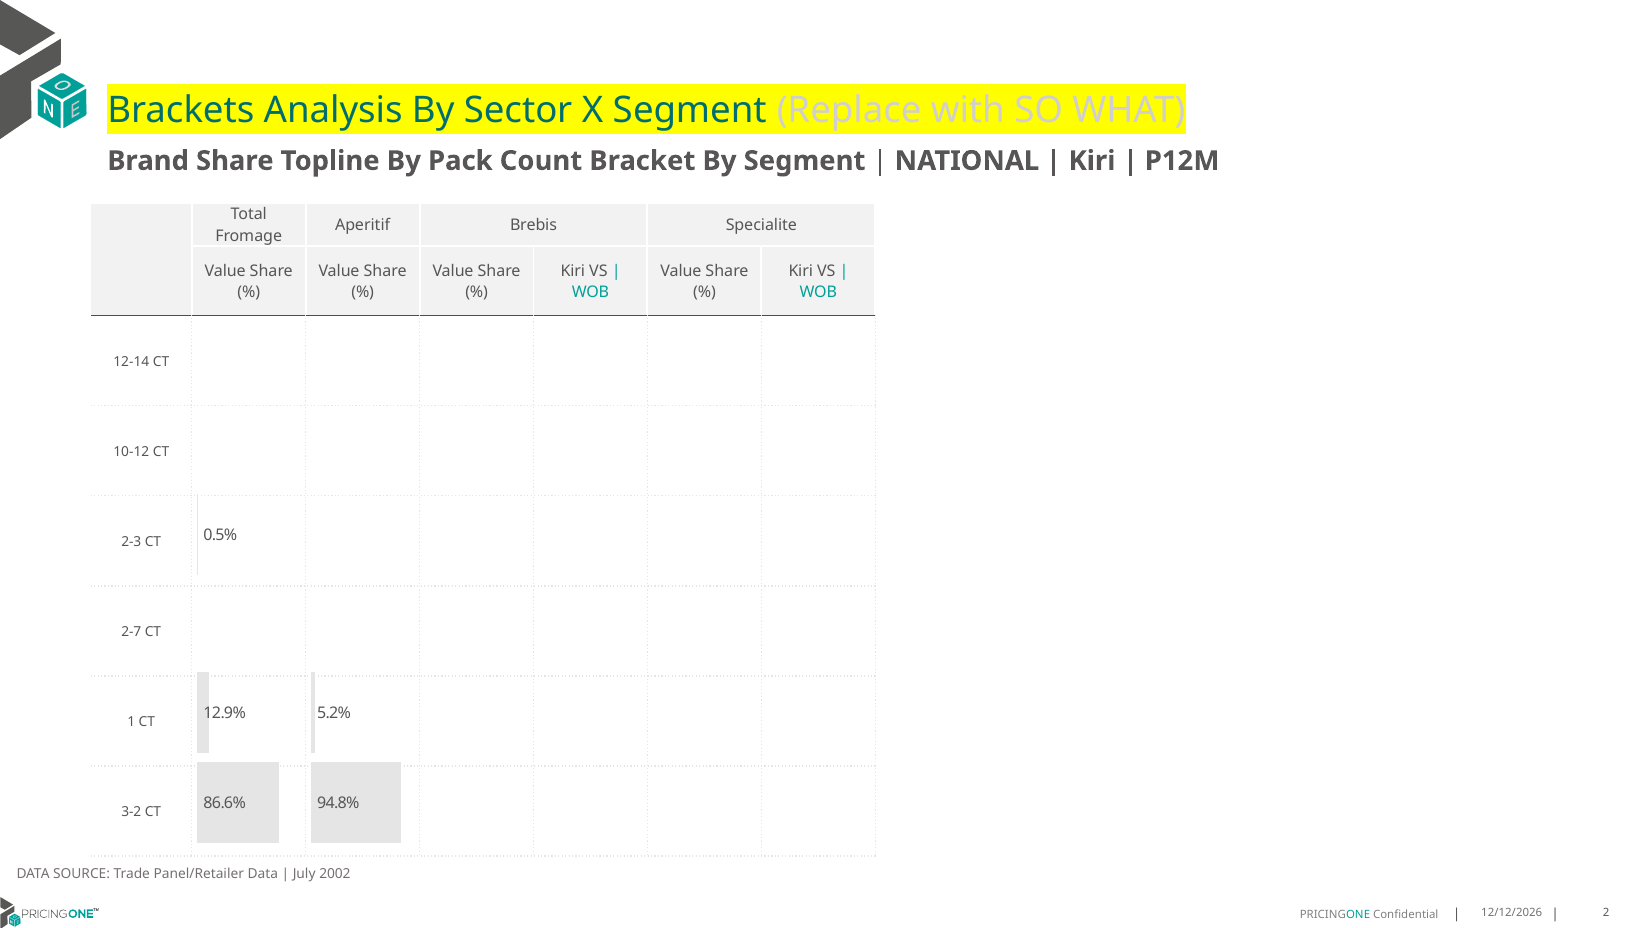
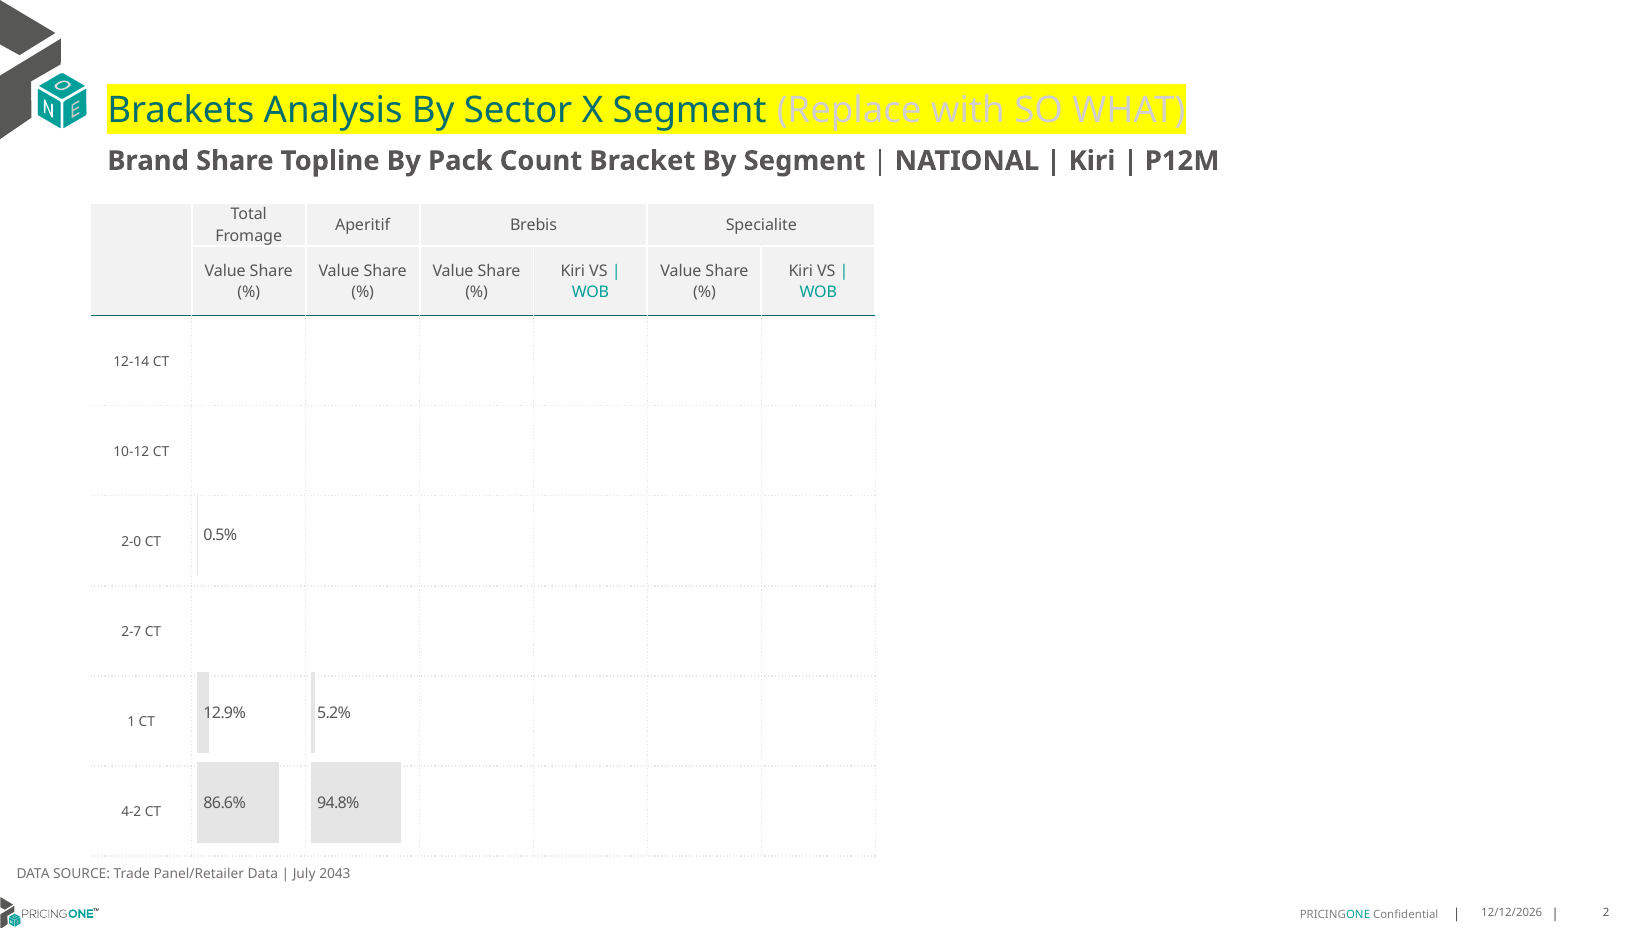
2-3: 2-3 -> 2-0 (131, 542)
3-2: 3-2 -> 4-2 (131, 812)
2002: 2002 -> 2043 (335, 874)
